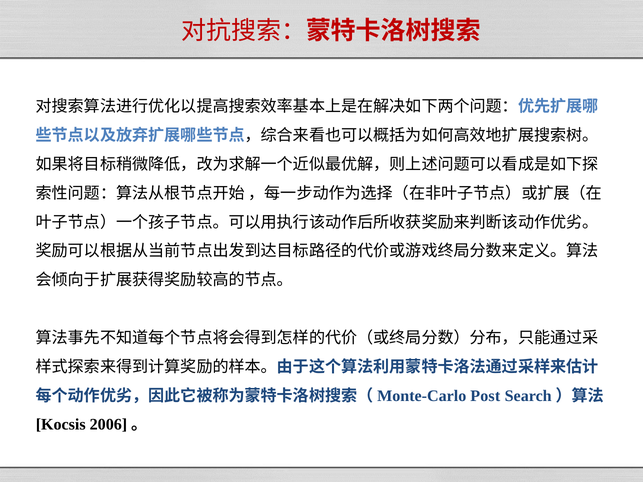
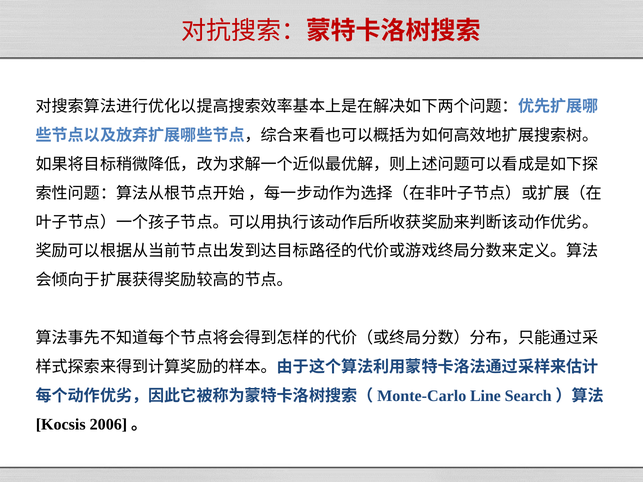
Post: Post -> Line (485, 396)
